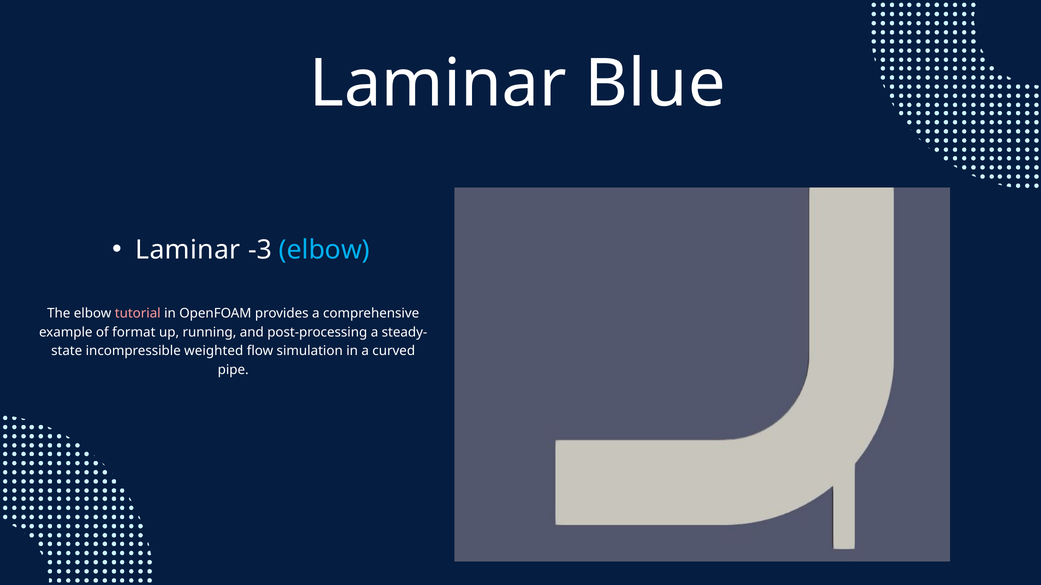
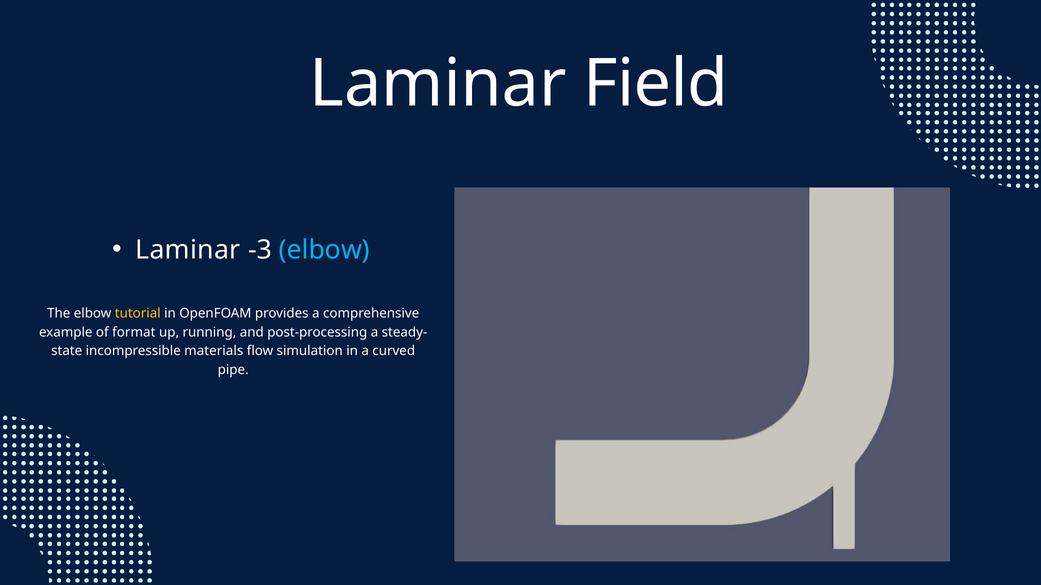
Blue: Blue -> Field (656, 84)
tutorial colour: pink -> yellow (138, 314)
weighted: weighted -> materials (214, 351)
